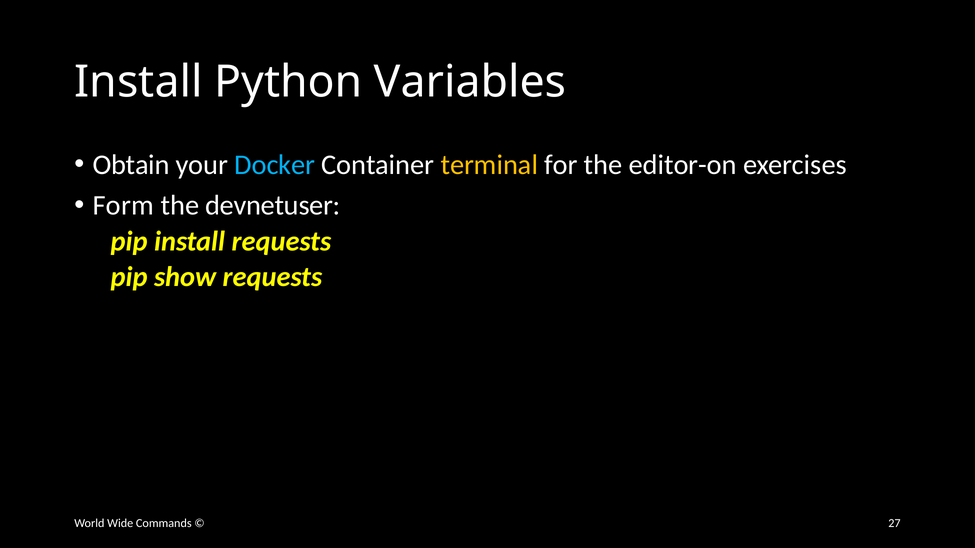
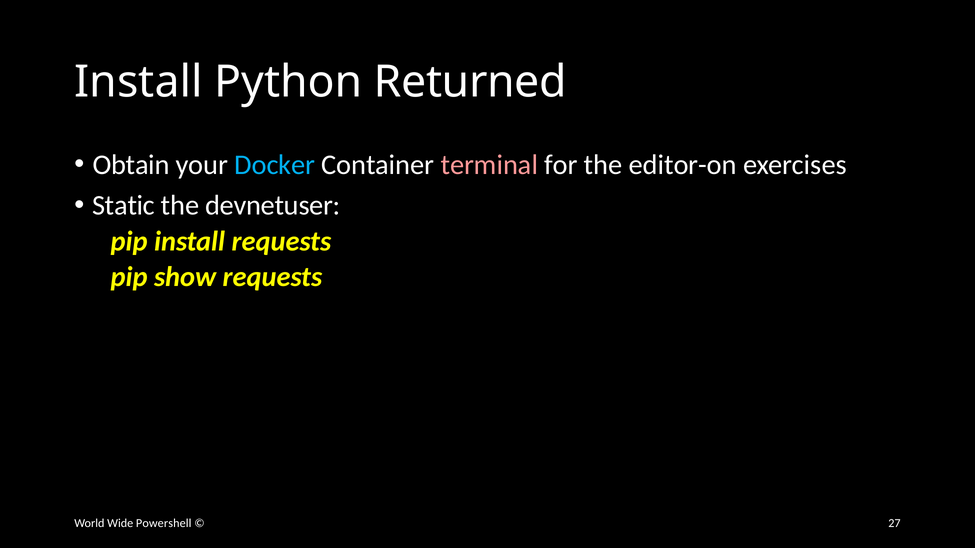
Variables: Variables -> Returned (470, 82)
terminal colour: yellow -> pink (489, 165)
Form: Form -> Static (124, 206)
Commands: Commands -> Powershell (164, 524)
